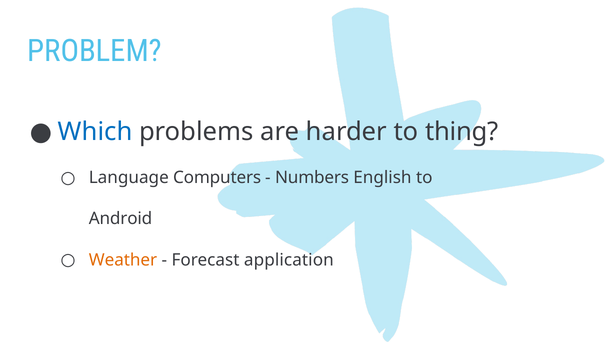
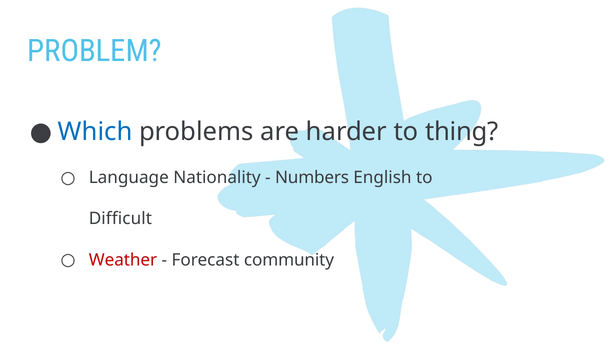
Computers: Computers -> Nationality (217, 177)
Android: Android -> Difficult (120, 218)
Weather colour: orange -> red (123, 260)
application: application -> community (289, 260)
